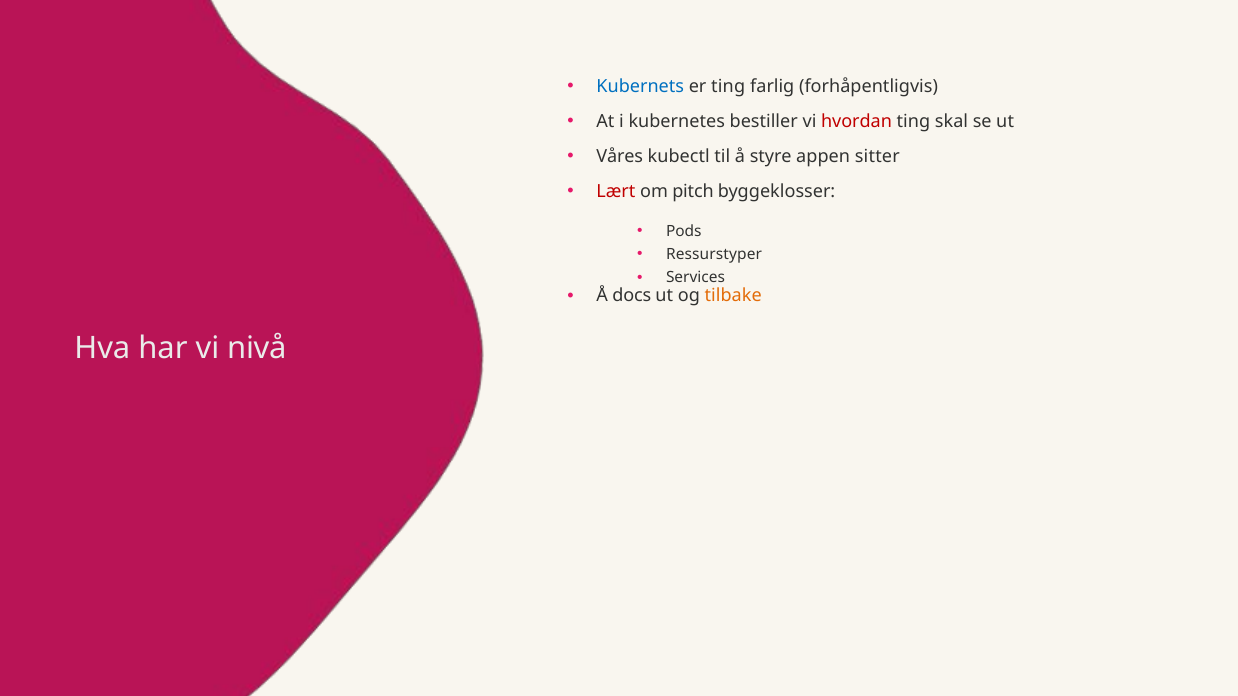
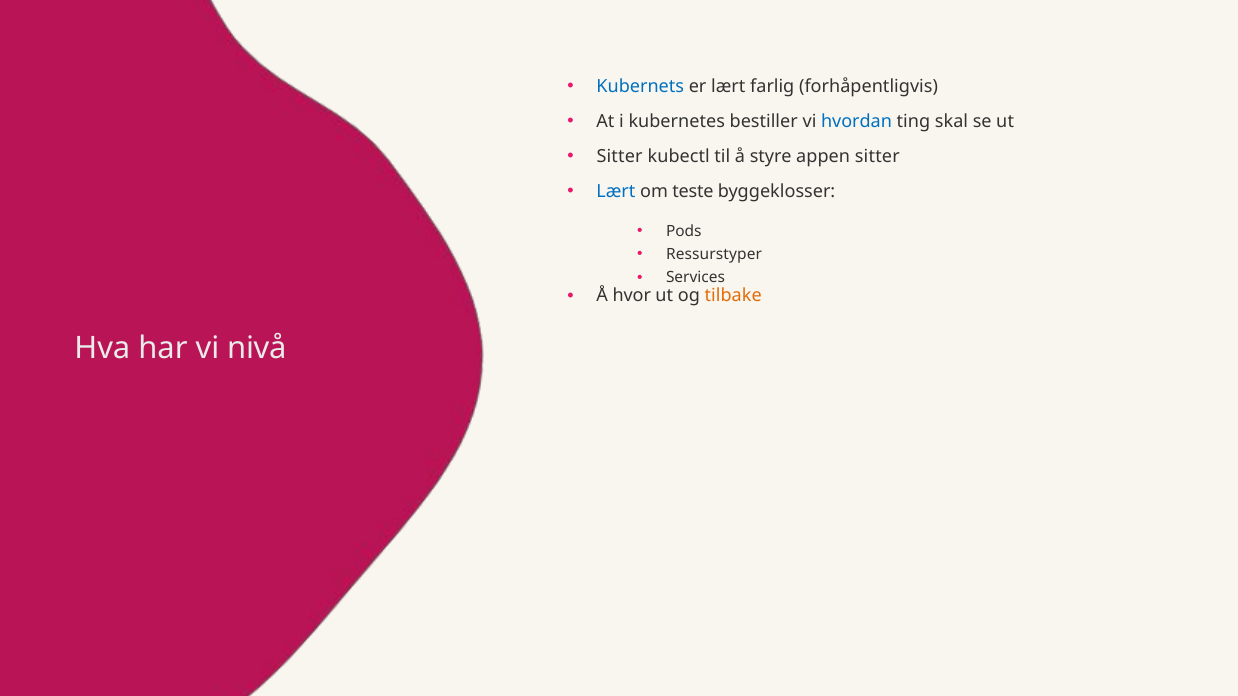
er ting: ting -> lært (728, 87)
hvordan colour: red -> blue (857, 122)
Våres: Våres -> Sitter (620, 156)
Lært colour: red -> blue (616, 191)
pitch: pitch -> teste (693, 191)
docs: docs -> hvor (632, 296)
